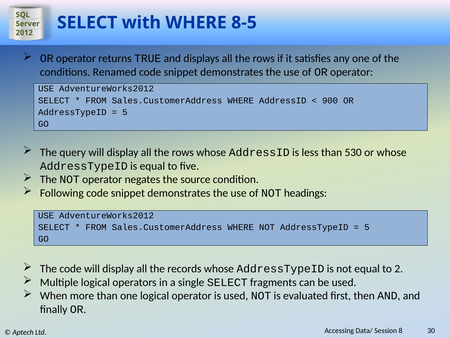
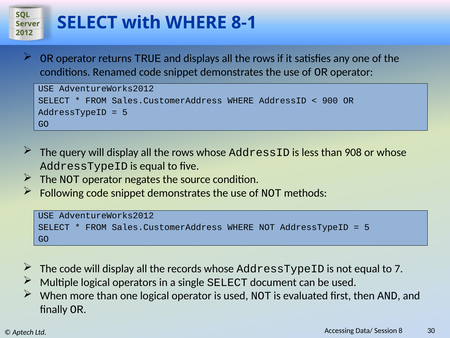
8-5: 8-5 -> 8-1 (244, 23)
530: 530 -> 908 (353, 152)
headings: headings -> methods (305, 193)
2: 2 -> 7 (399, 268)
fragments: fragments -> document (273, 282)
